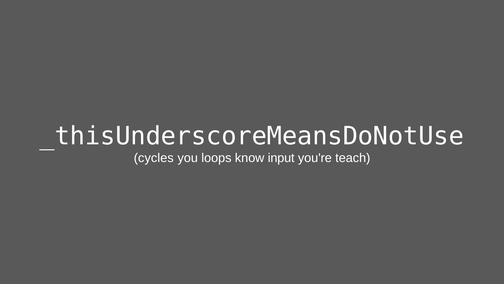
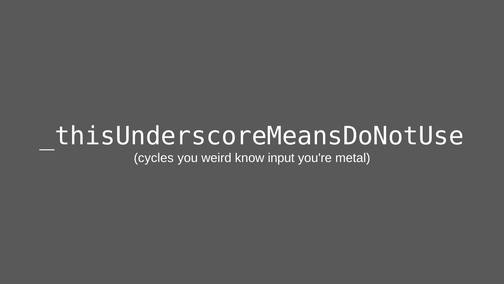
loops: loops -> weird (216, 158)
teach: teach -> metal (353, 158)
